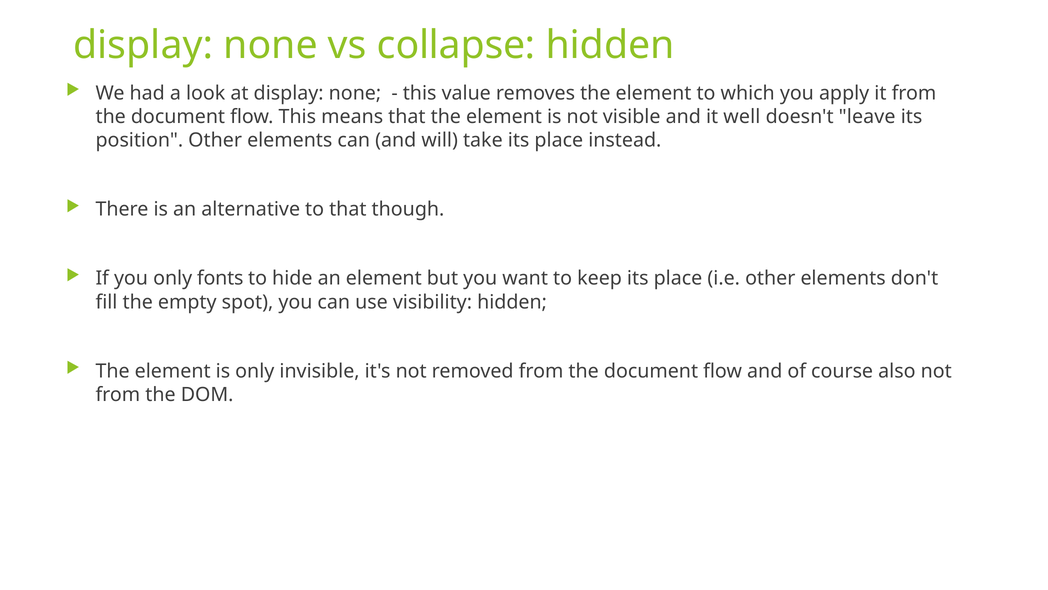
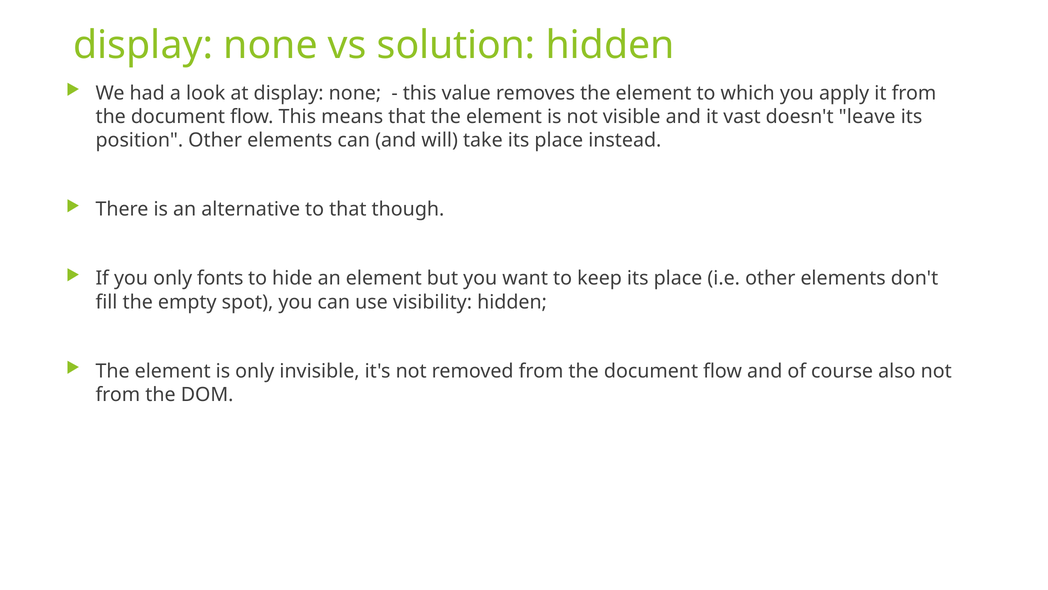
collapse: collapse -> solution (456, 45)
well: well -> vast (742, 117)
